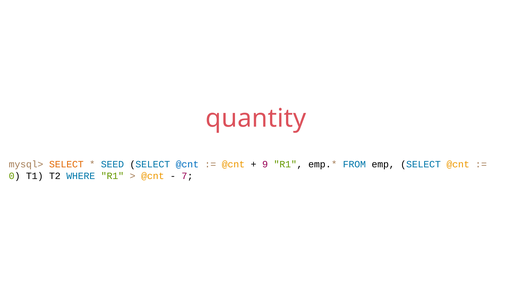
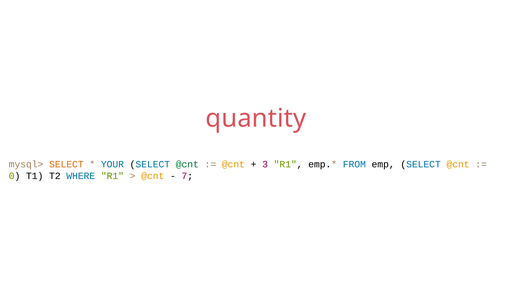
SEED: SEED -> YOUR (112, 164)
@cnt colour: blue -> green (187, 164)
9: 9 -> 3 (265, 164)
